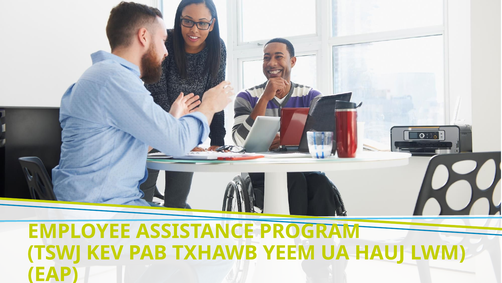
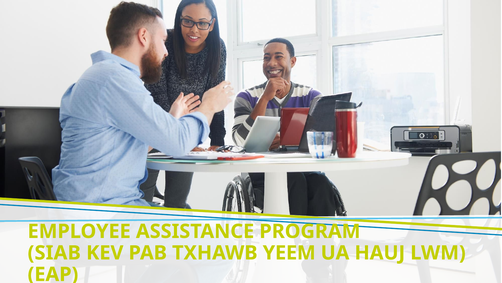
TSWJ: TSWJ -> SIAB (54, 252)
